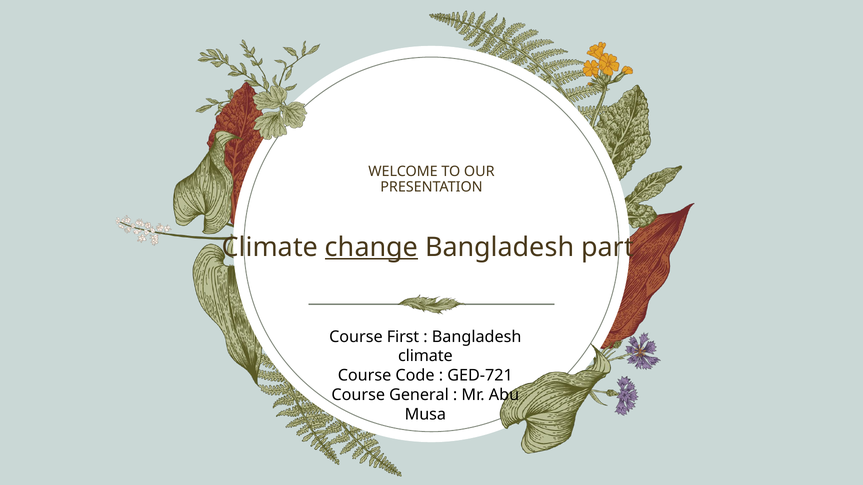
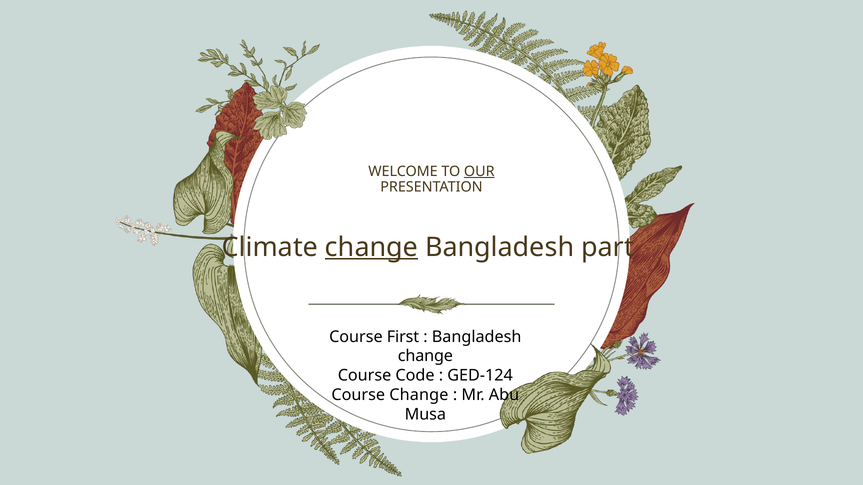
OUR underline: none -> present (479, 171)
climate: climate -> change (425, 356)
GED-721: GED-721 -> GED-124 (480, 376)
Course General: General -> Change (419, 395)
